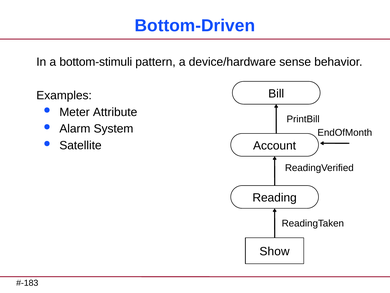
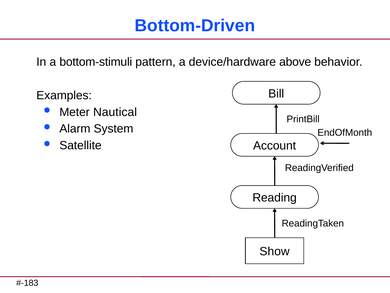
sense: sense -> above (295, 62)
Attribute: Attribute -> Nautical (115, 112)
